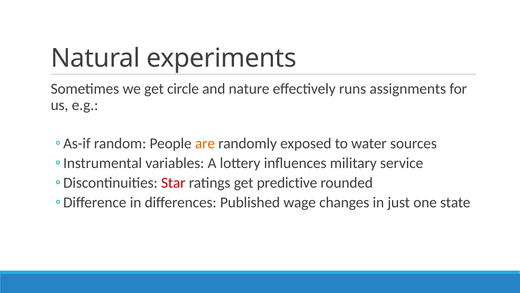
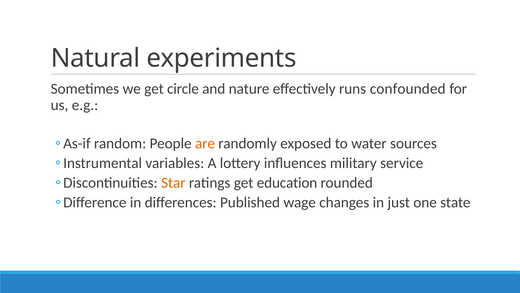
assignments: assignments -> confounded (408, 89)
Star colour: red -> orange (173, 182)
predictive: predictive -> education (287, 182)
